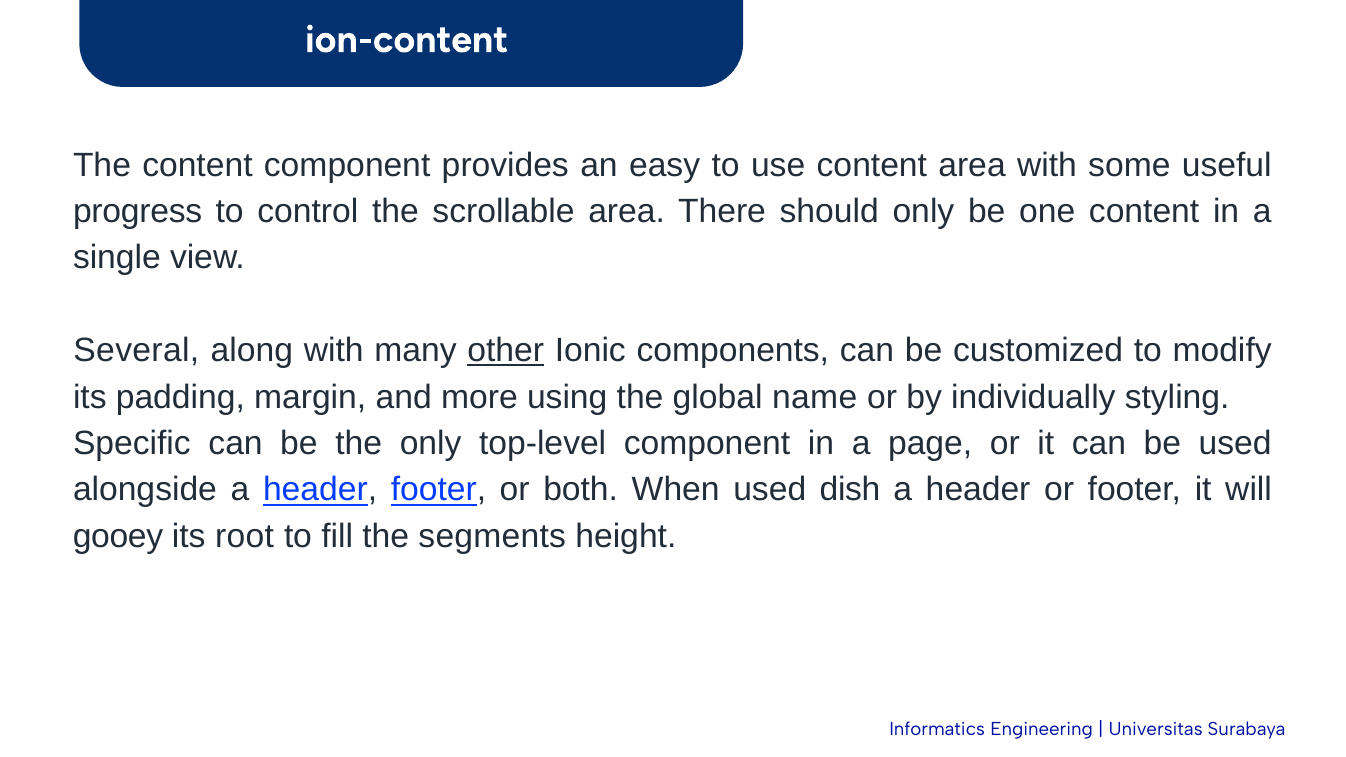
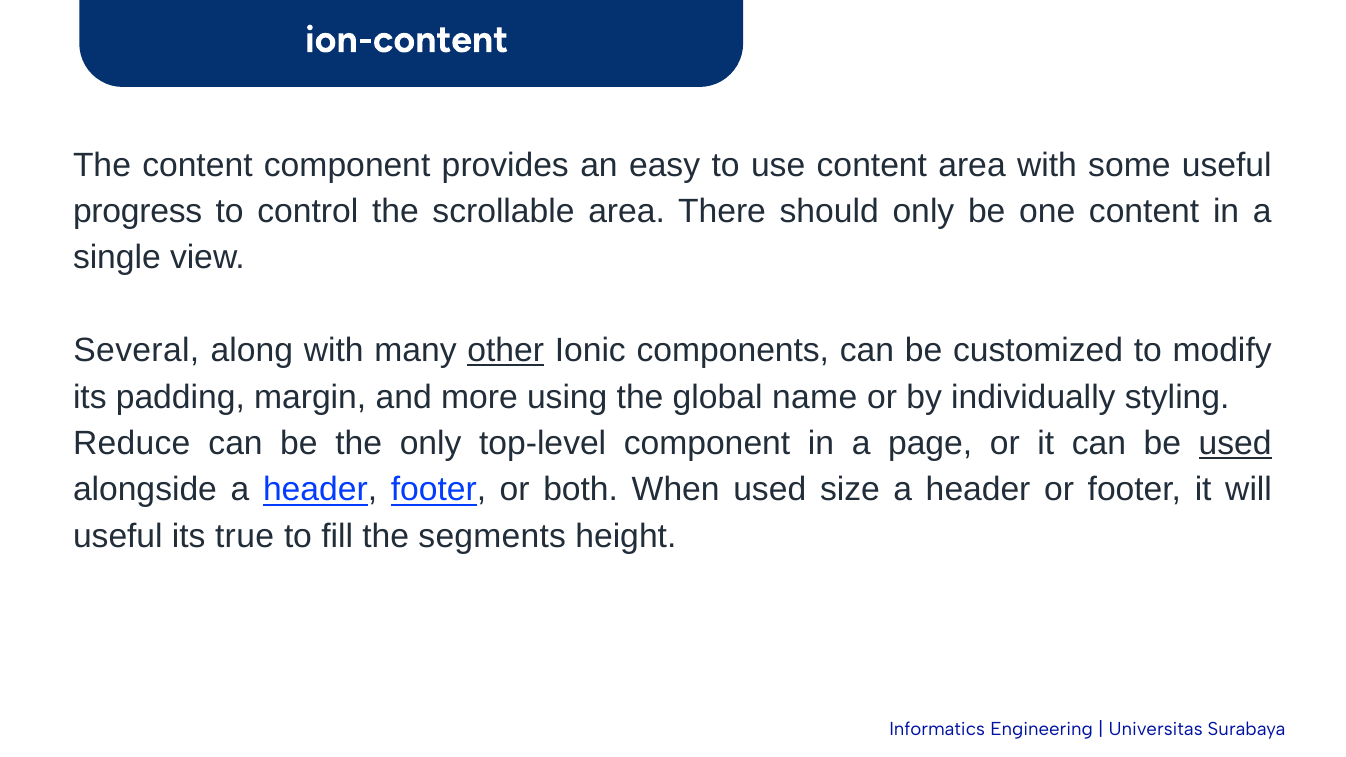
Specific: Specific -> Reduce (132, 444)
used underline: none -> present (1235, 444)
dish: dish -> size (850, 490)
gooey: gooey -> useful (118, 536)
root: root -> true (245, 536)
